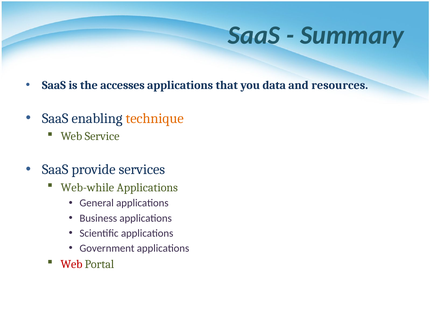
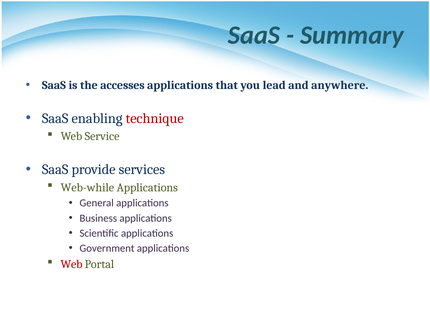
data: data -> lead (274, 85)
resources: resources -> anywhere (340, 85)
technique colour: orange -> red (155, 119)
